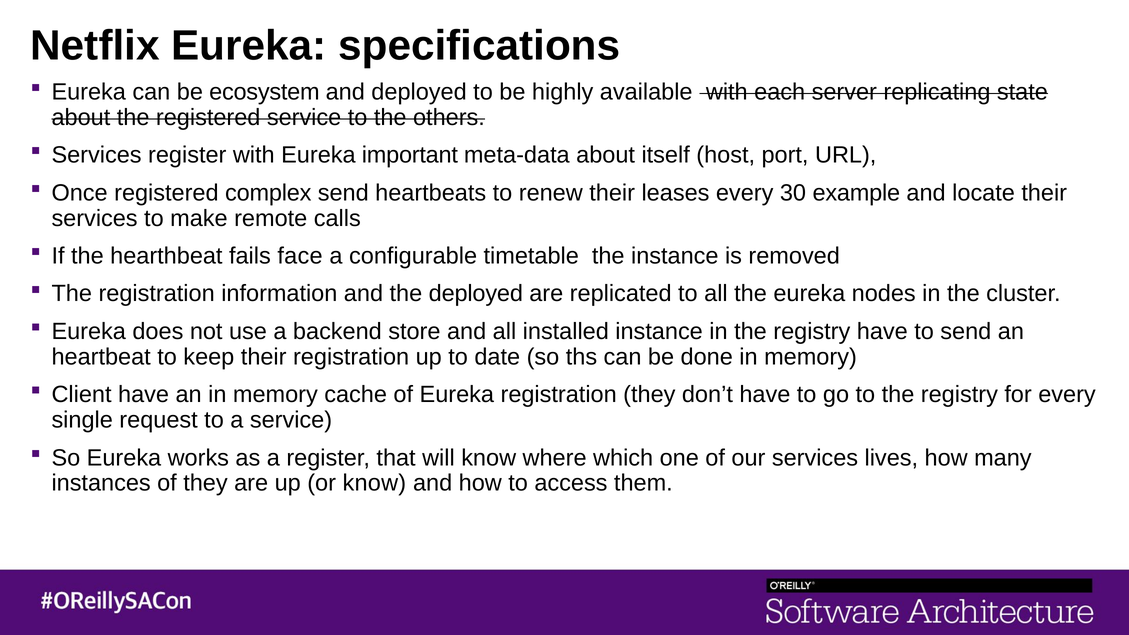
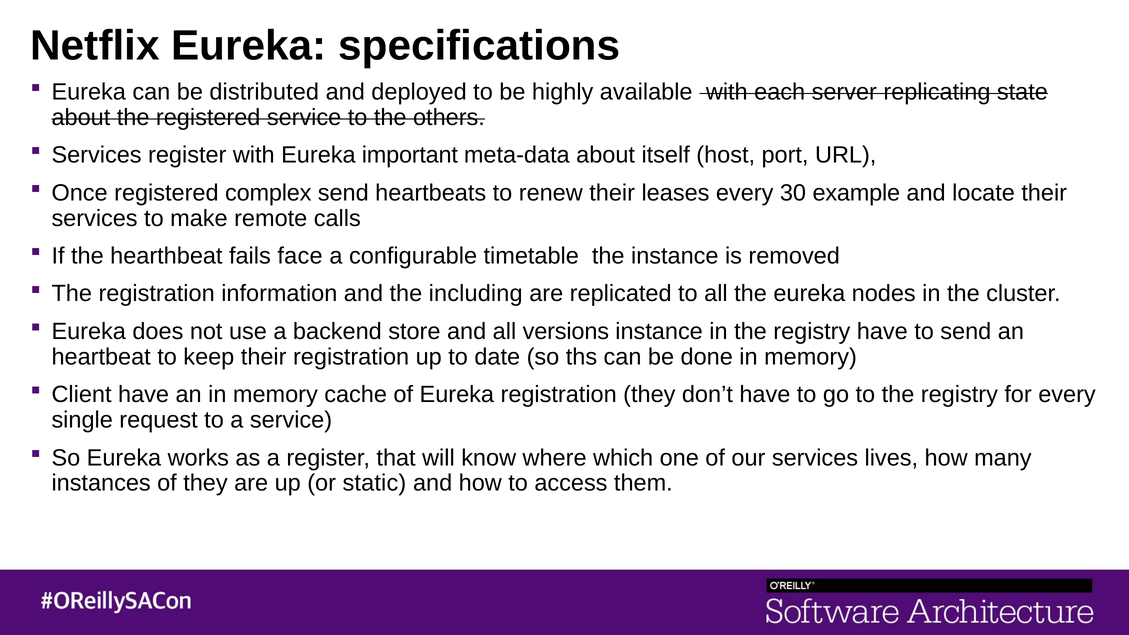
ecosystem: ecosystem -> distributed (264, 92)
the deployed: deployed -> including (476, 294)
installed: installed -> versions (566, 332)
or know: know -> static (374, 483)
